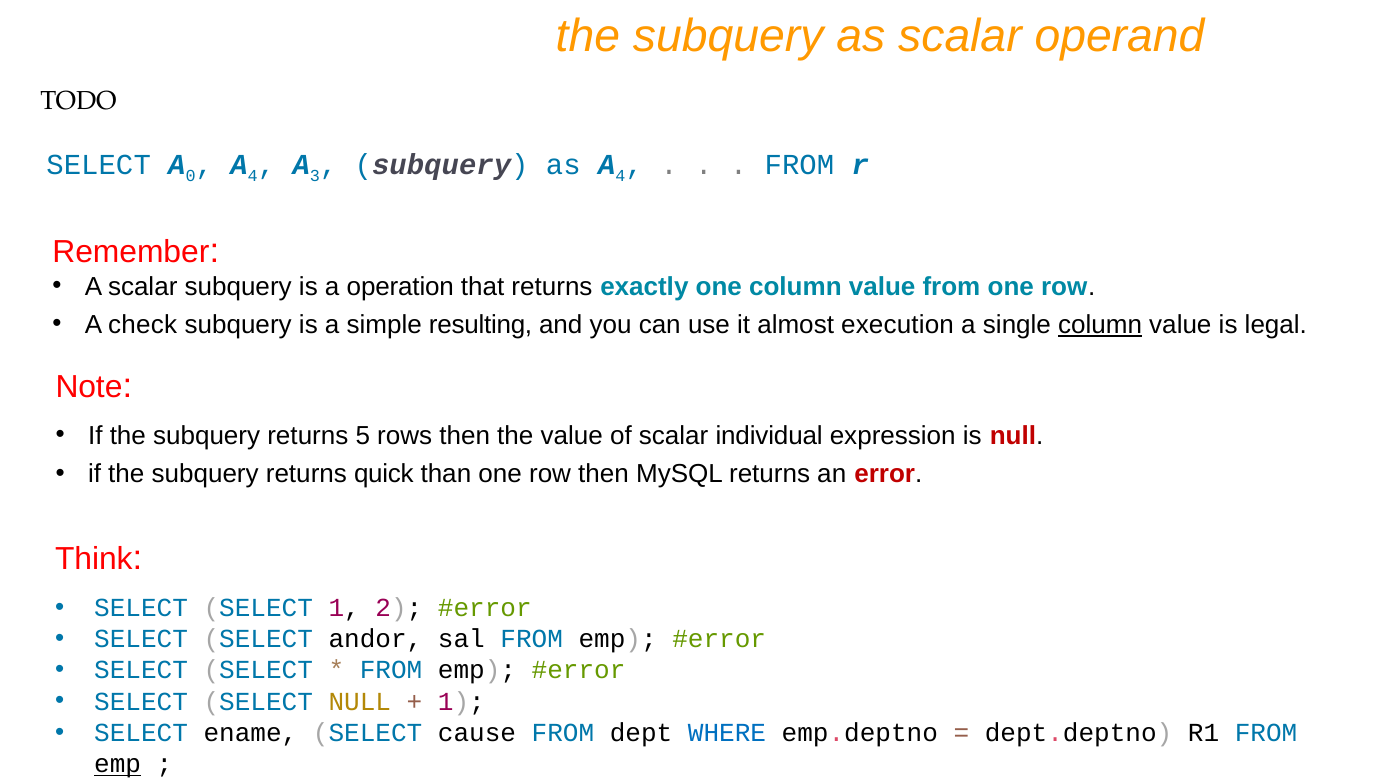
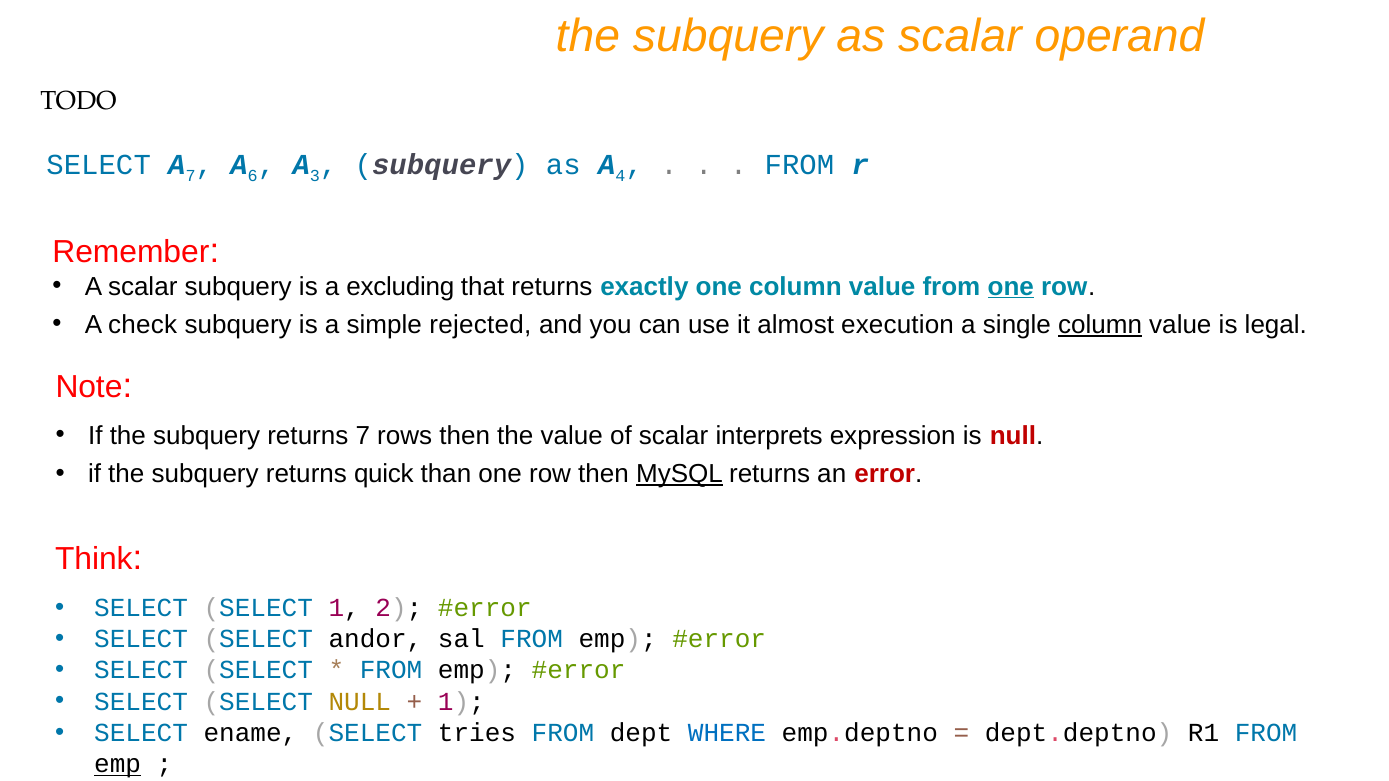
A 0: 0 -> 7 (191, 176)
4: 4 -> 6 (253, 176)
operation: operation -> excluding (400, 287)
one underline: none -> present (1011, 287)
resulting: resulting -> rejected (480, 325)
returns 5: 5 -> 7 (363, 436)
individual: individual -> interprets (769, 436)
MySQL underline: none -> present (679, 474)
cause: cause -> tries (477, 733)
